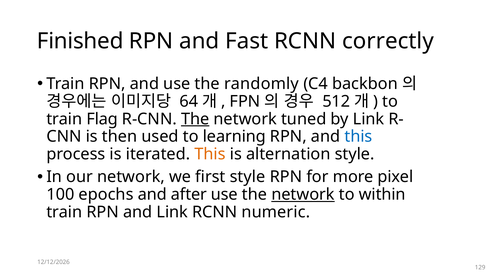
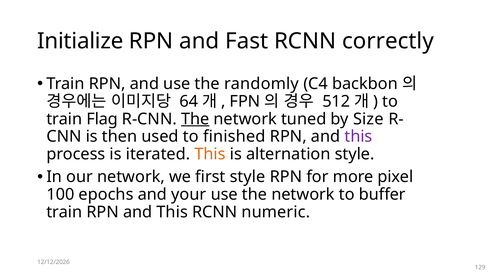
Finished: Finished -> Initialize (80, 41)
by Link: Link -> Size (368, 119)
learning: learning -> finished (234, 137)
this colour: blue -> purple (358, 137)
after: after -> your (189, 195)
network underline: present -> none (303, 195)
within: within -> buffer (382, 195)
train RPN and Link: Link -> This (172, 212)
